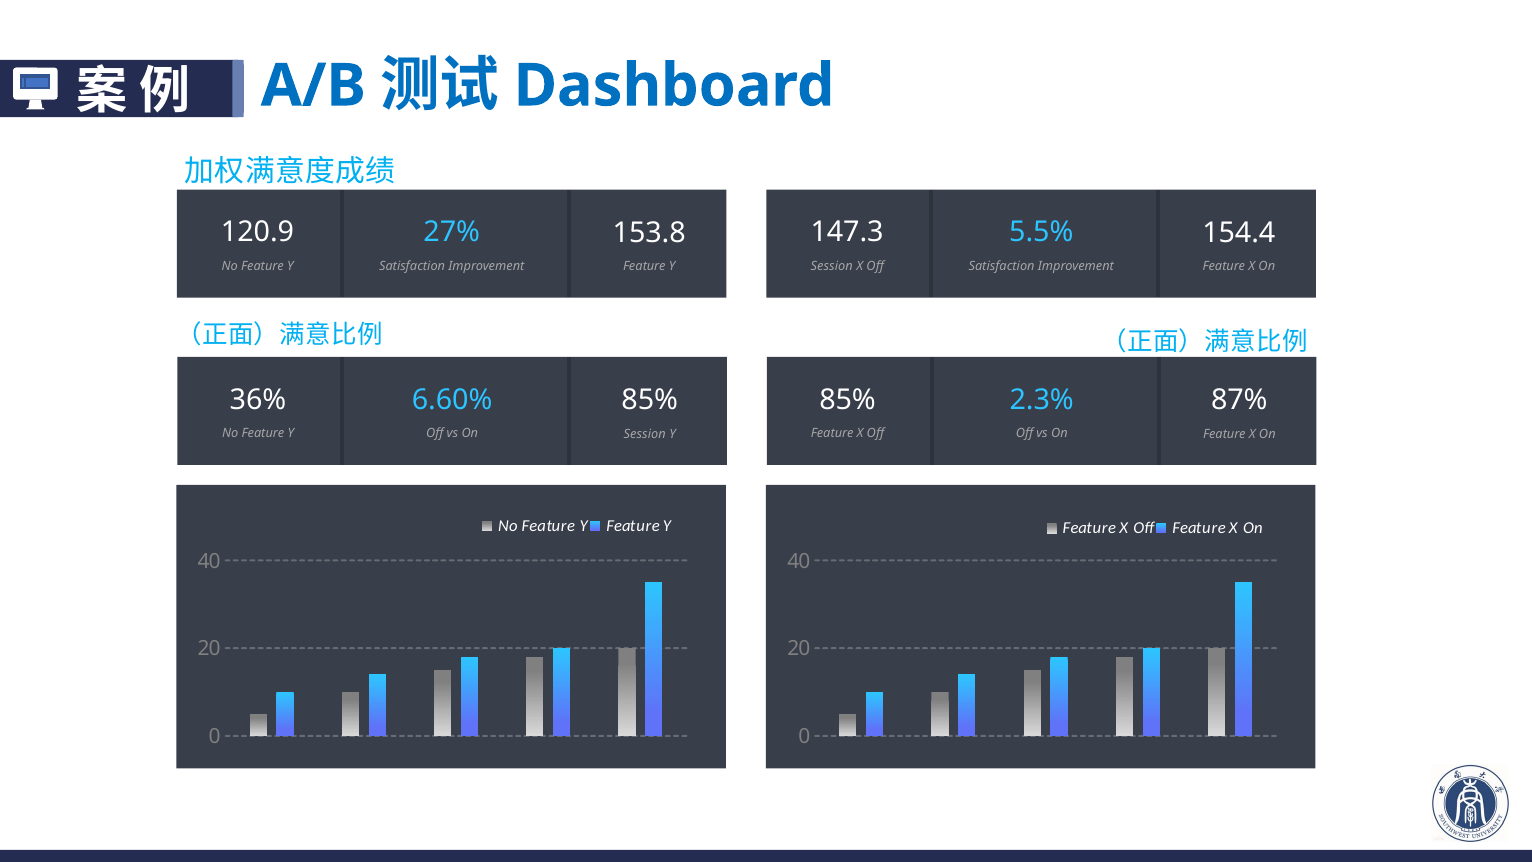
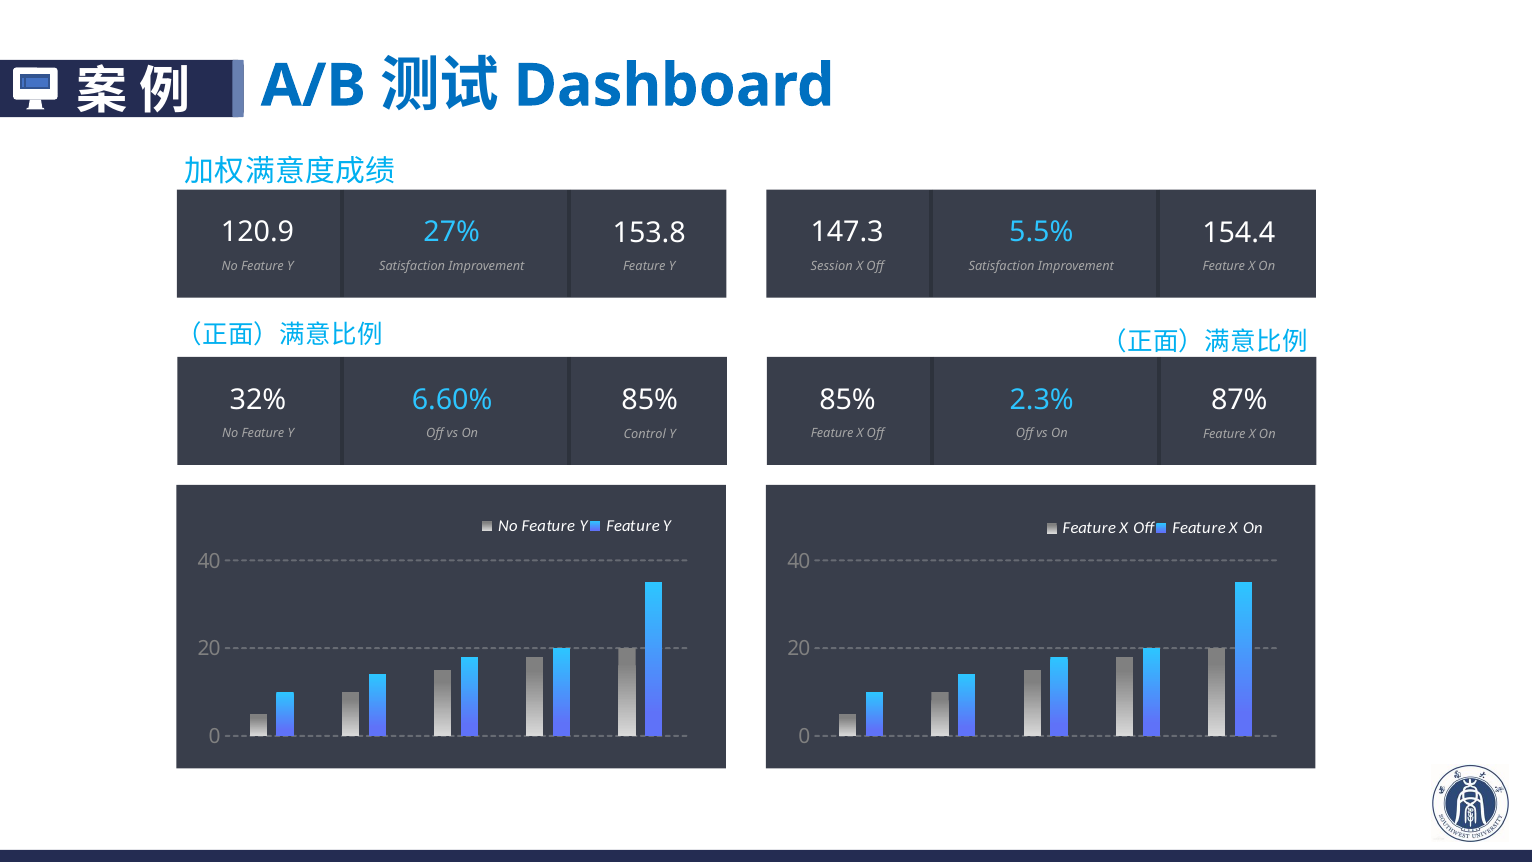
36%: 36% -> 32% (258, 400)
Session: Session -> Control (645, 434)
